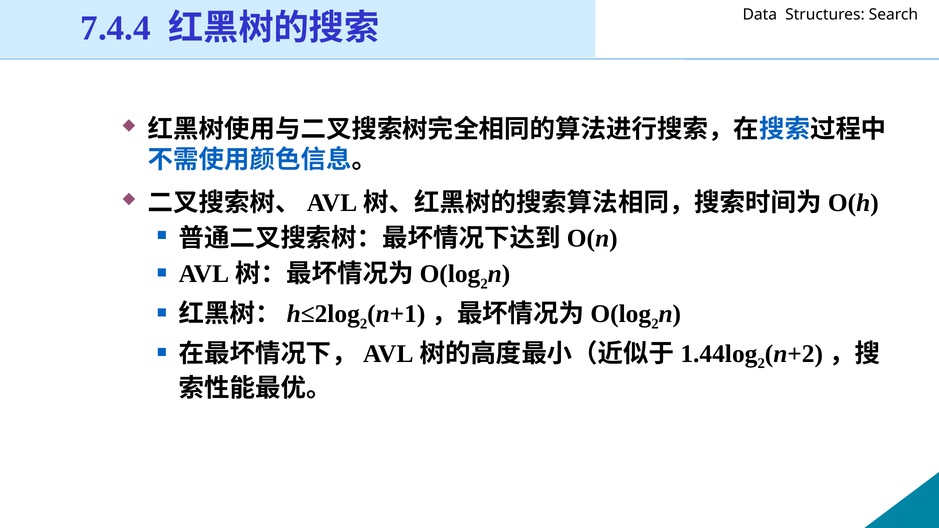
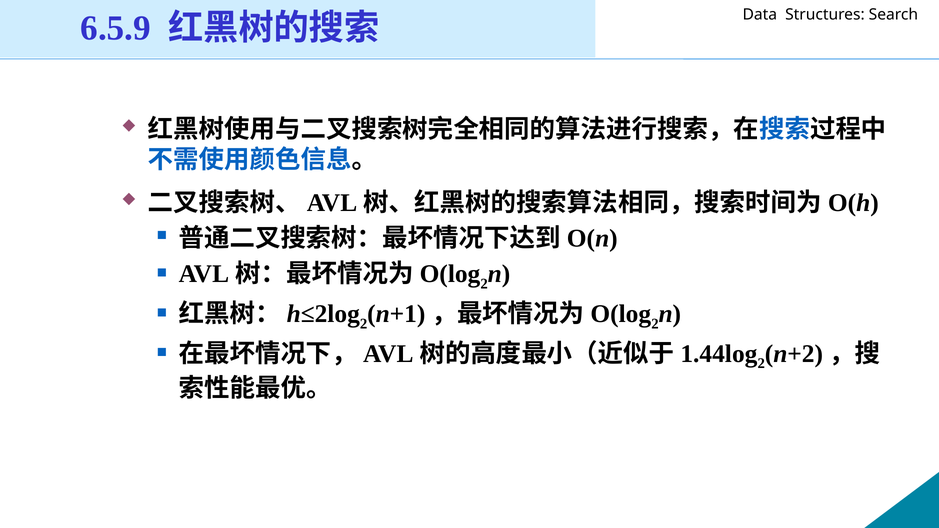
7.4.4: 7.4.4 -> 6.5.9 (116, 28)
